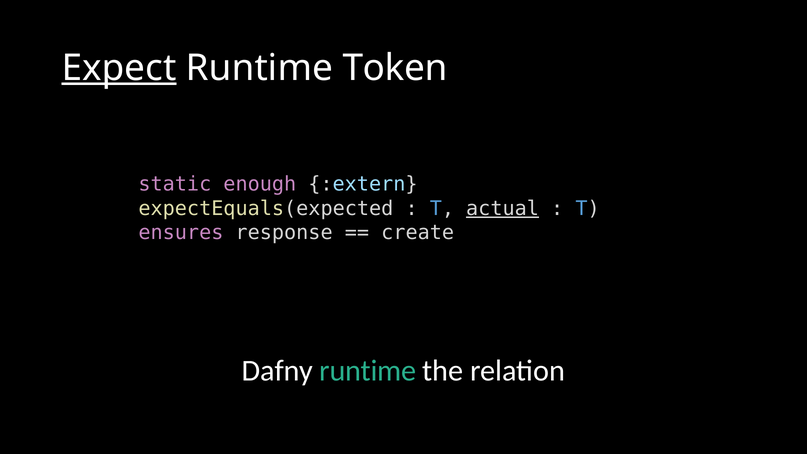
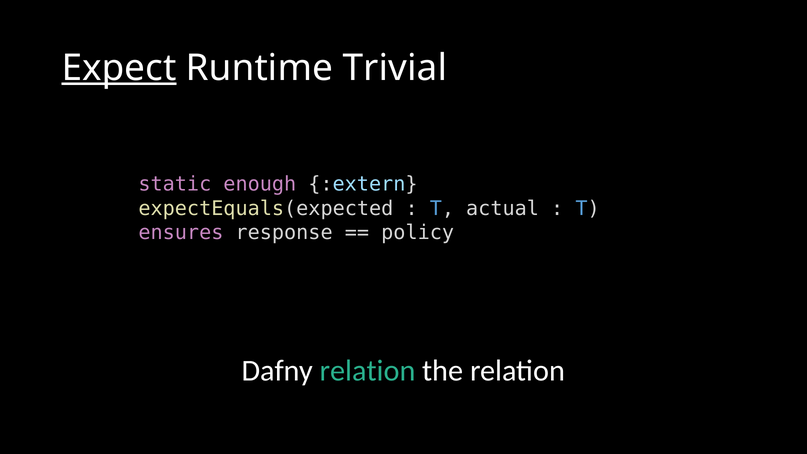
Token: Token -> Trivial (395, 68)
actual underline: present -> none (503, 208)
create: create -> policy (418, 233)
Dafny runtime: runtime -> relation (368, 371)
